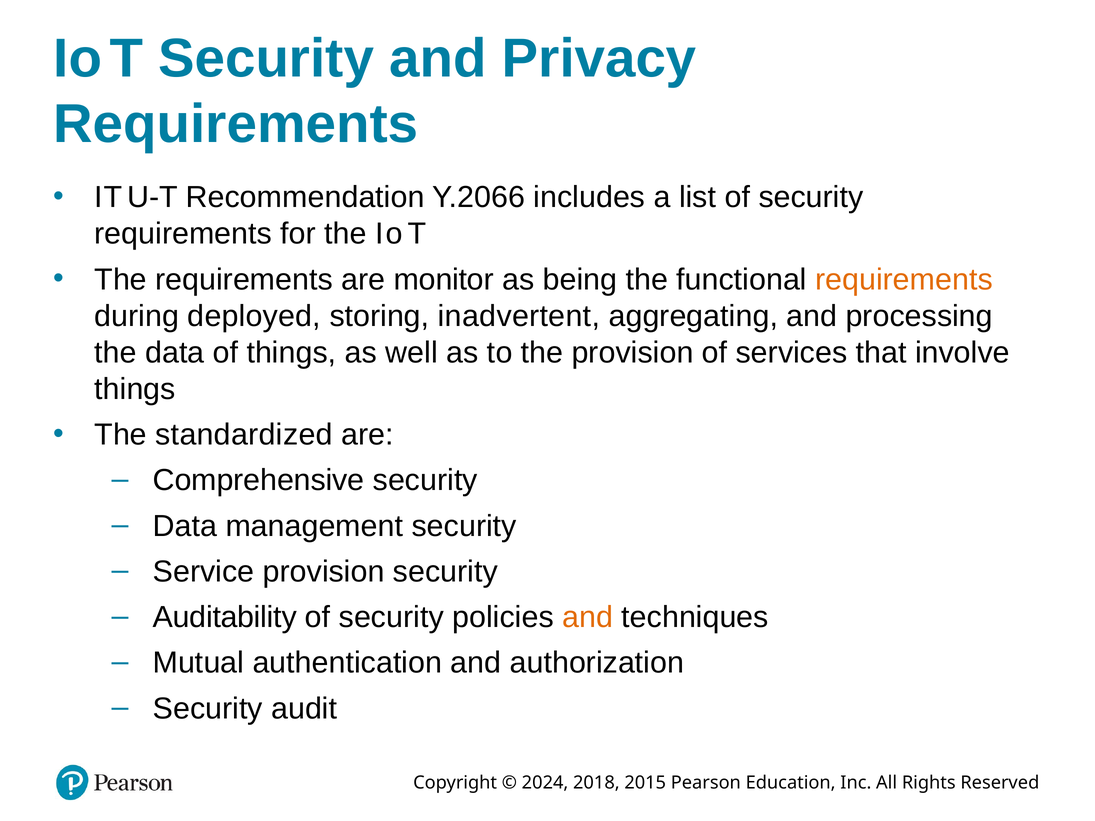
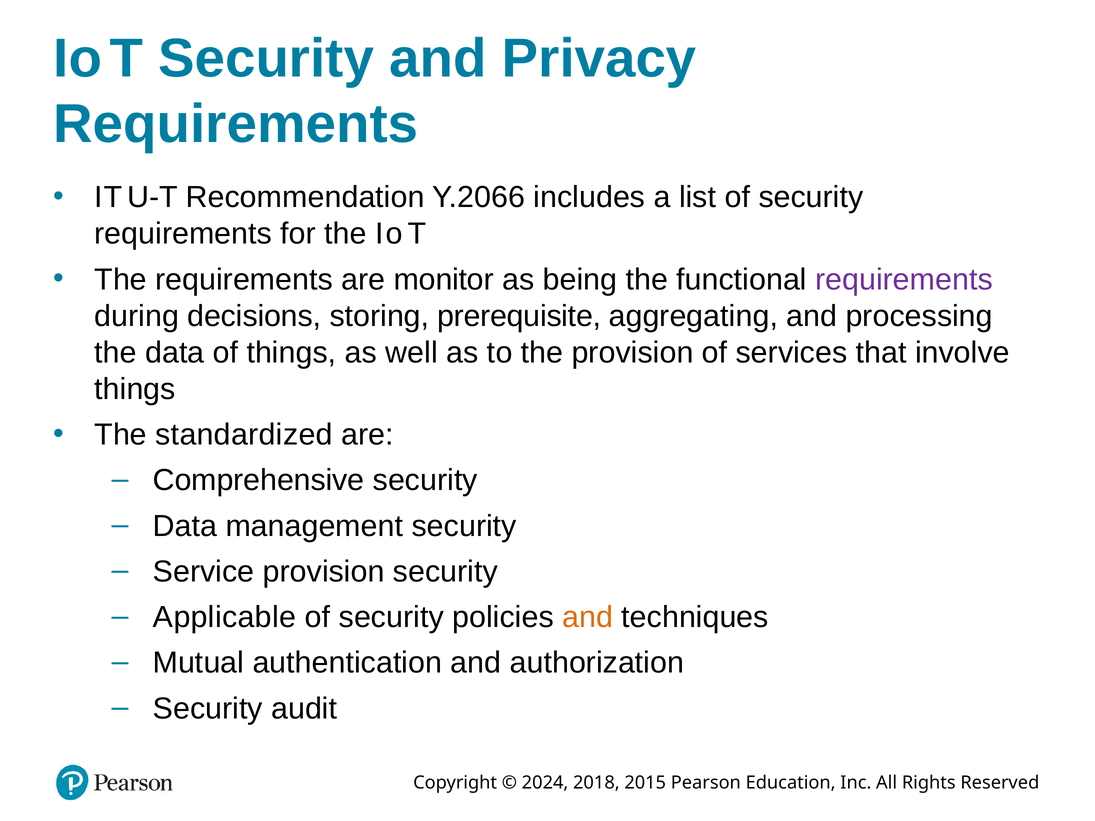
requirements colour: orange -> purple (904, 280)
deployed: deployed -> decisions (254, 316)
inadvertent: inadvertent -> prerequisite (519, 316)
Auditability: Auditability -> Applicable (225, 617)
